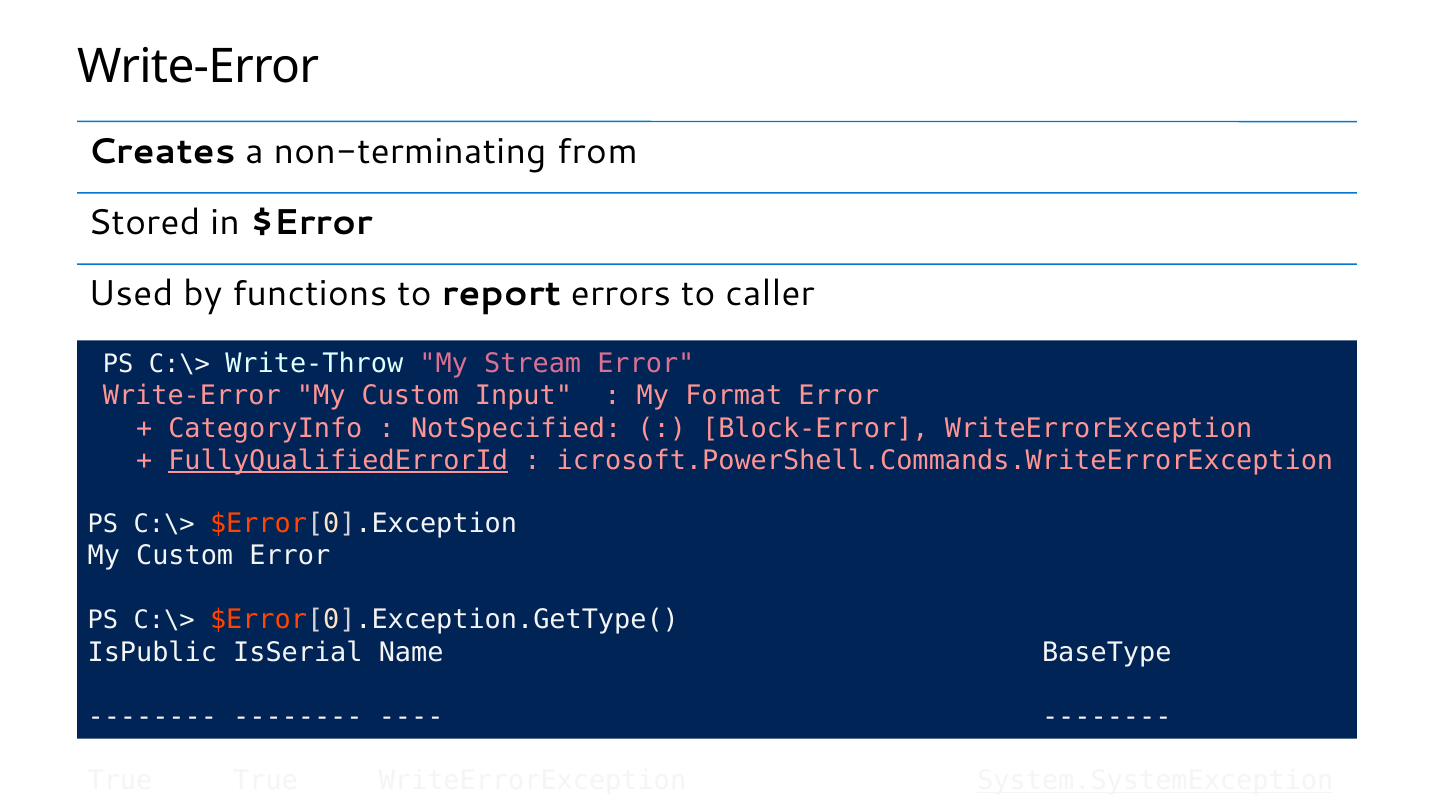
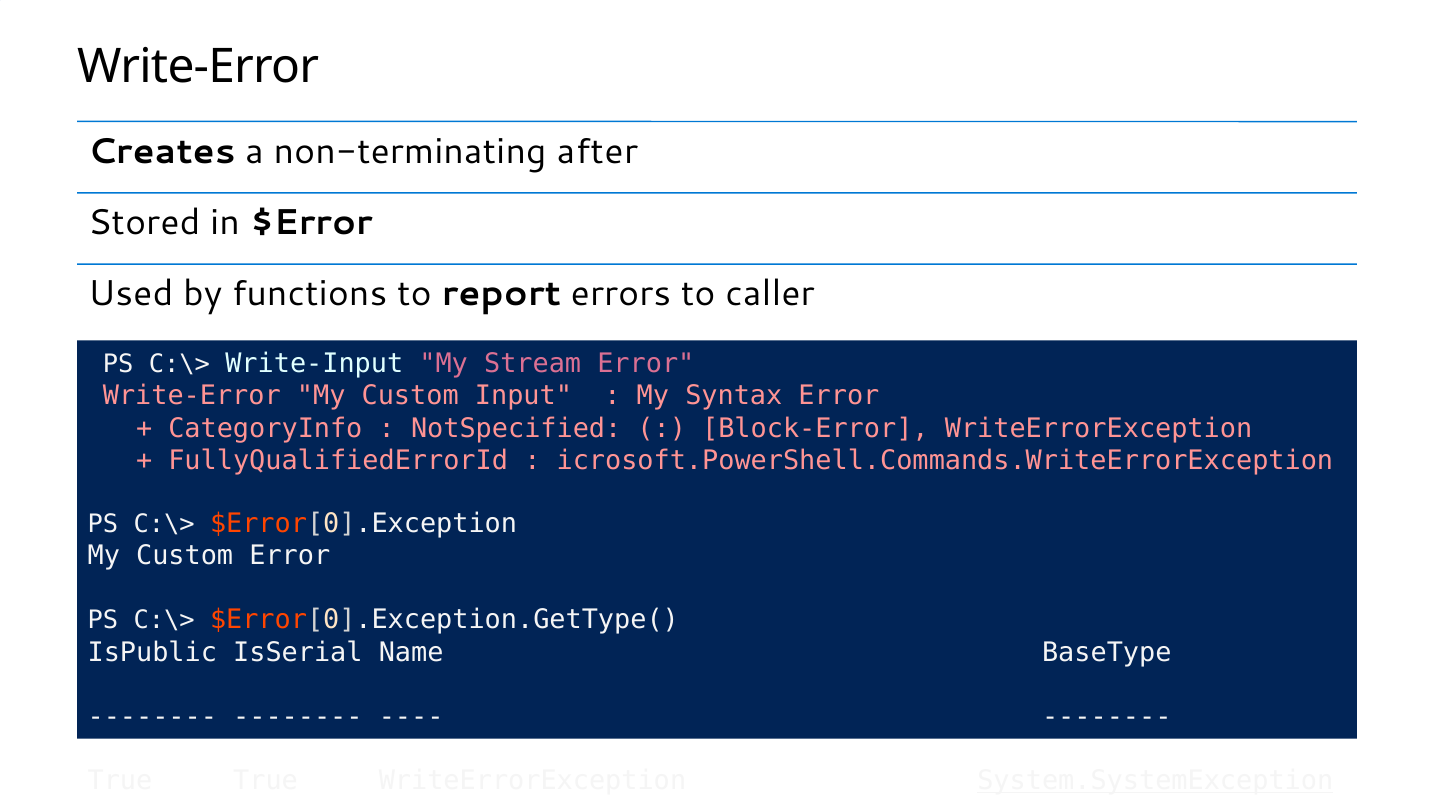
from: from -> after (597, 152)
Write-Throw: Write-Throw -> Write-Input (314, 364)
Format: Format -> Syntax (734, 396)
FullyQualifiedErrorId underline: present -> none (338, 461)
